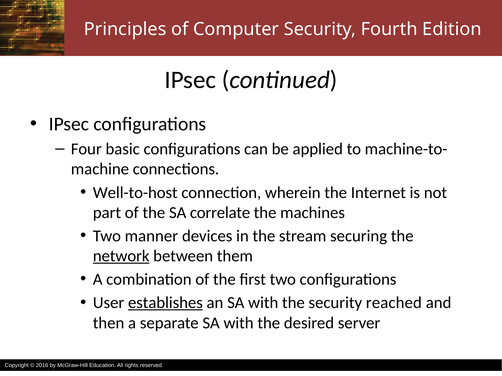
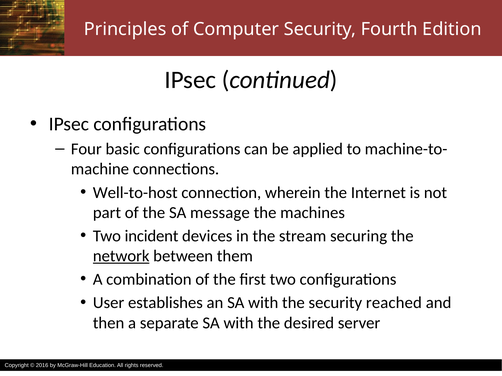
correlate: correlate -> message (220, 213)
manner: manner -> incident (152, 236)
establishes underline: present -> none (165, 303)
